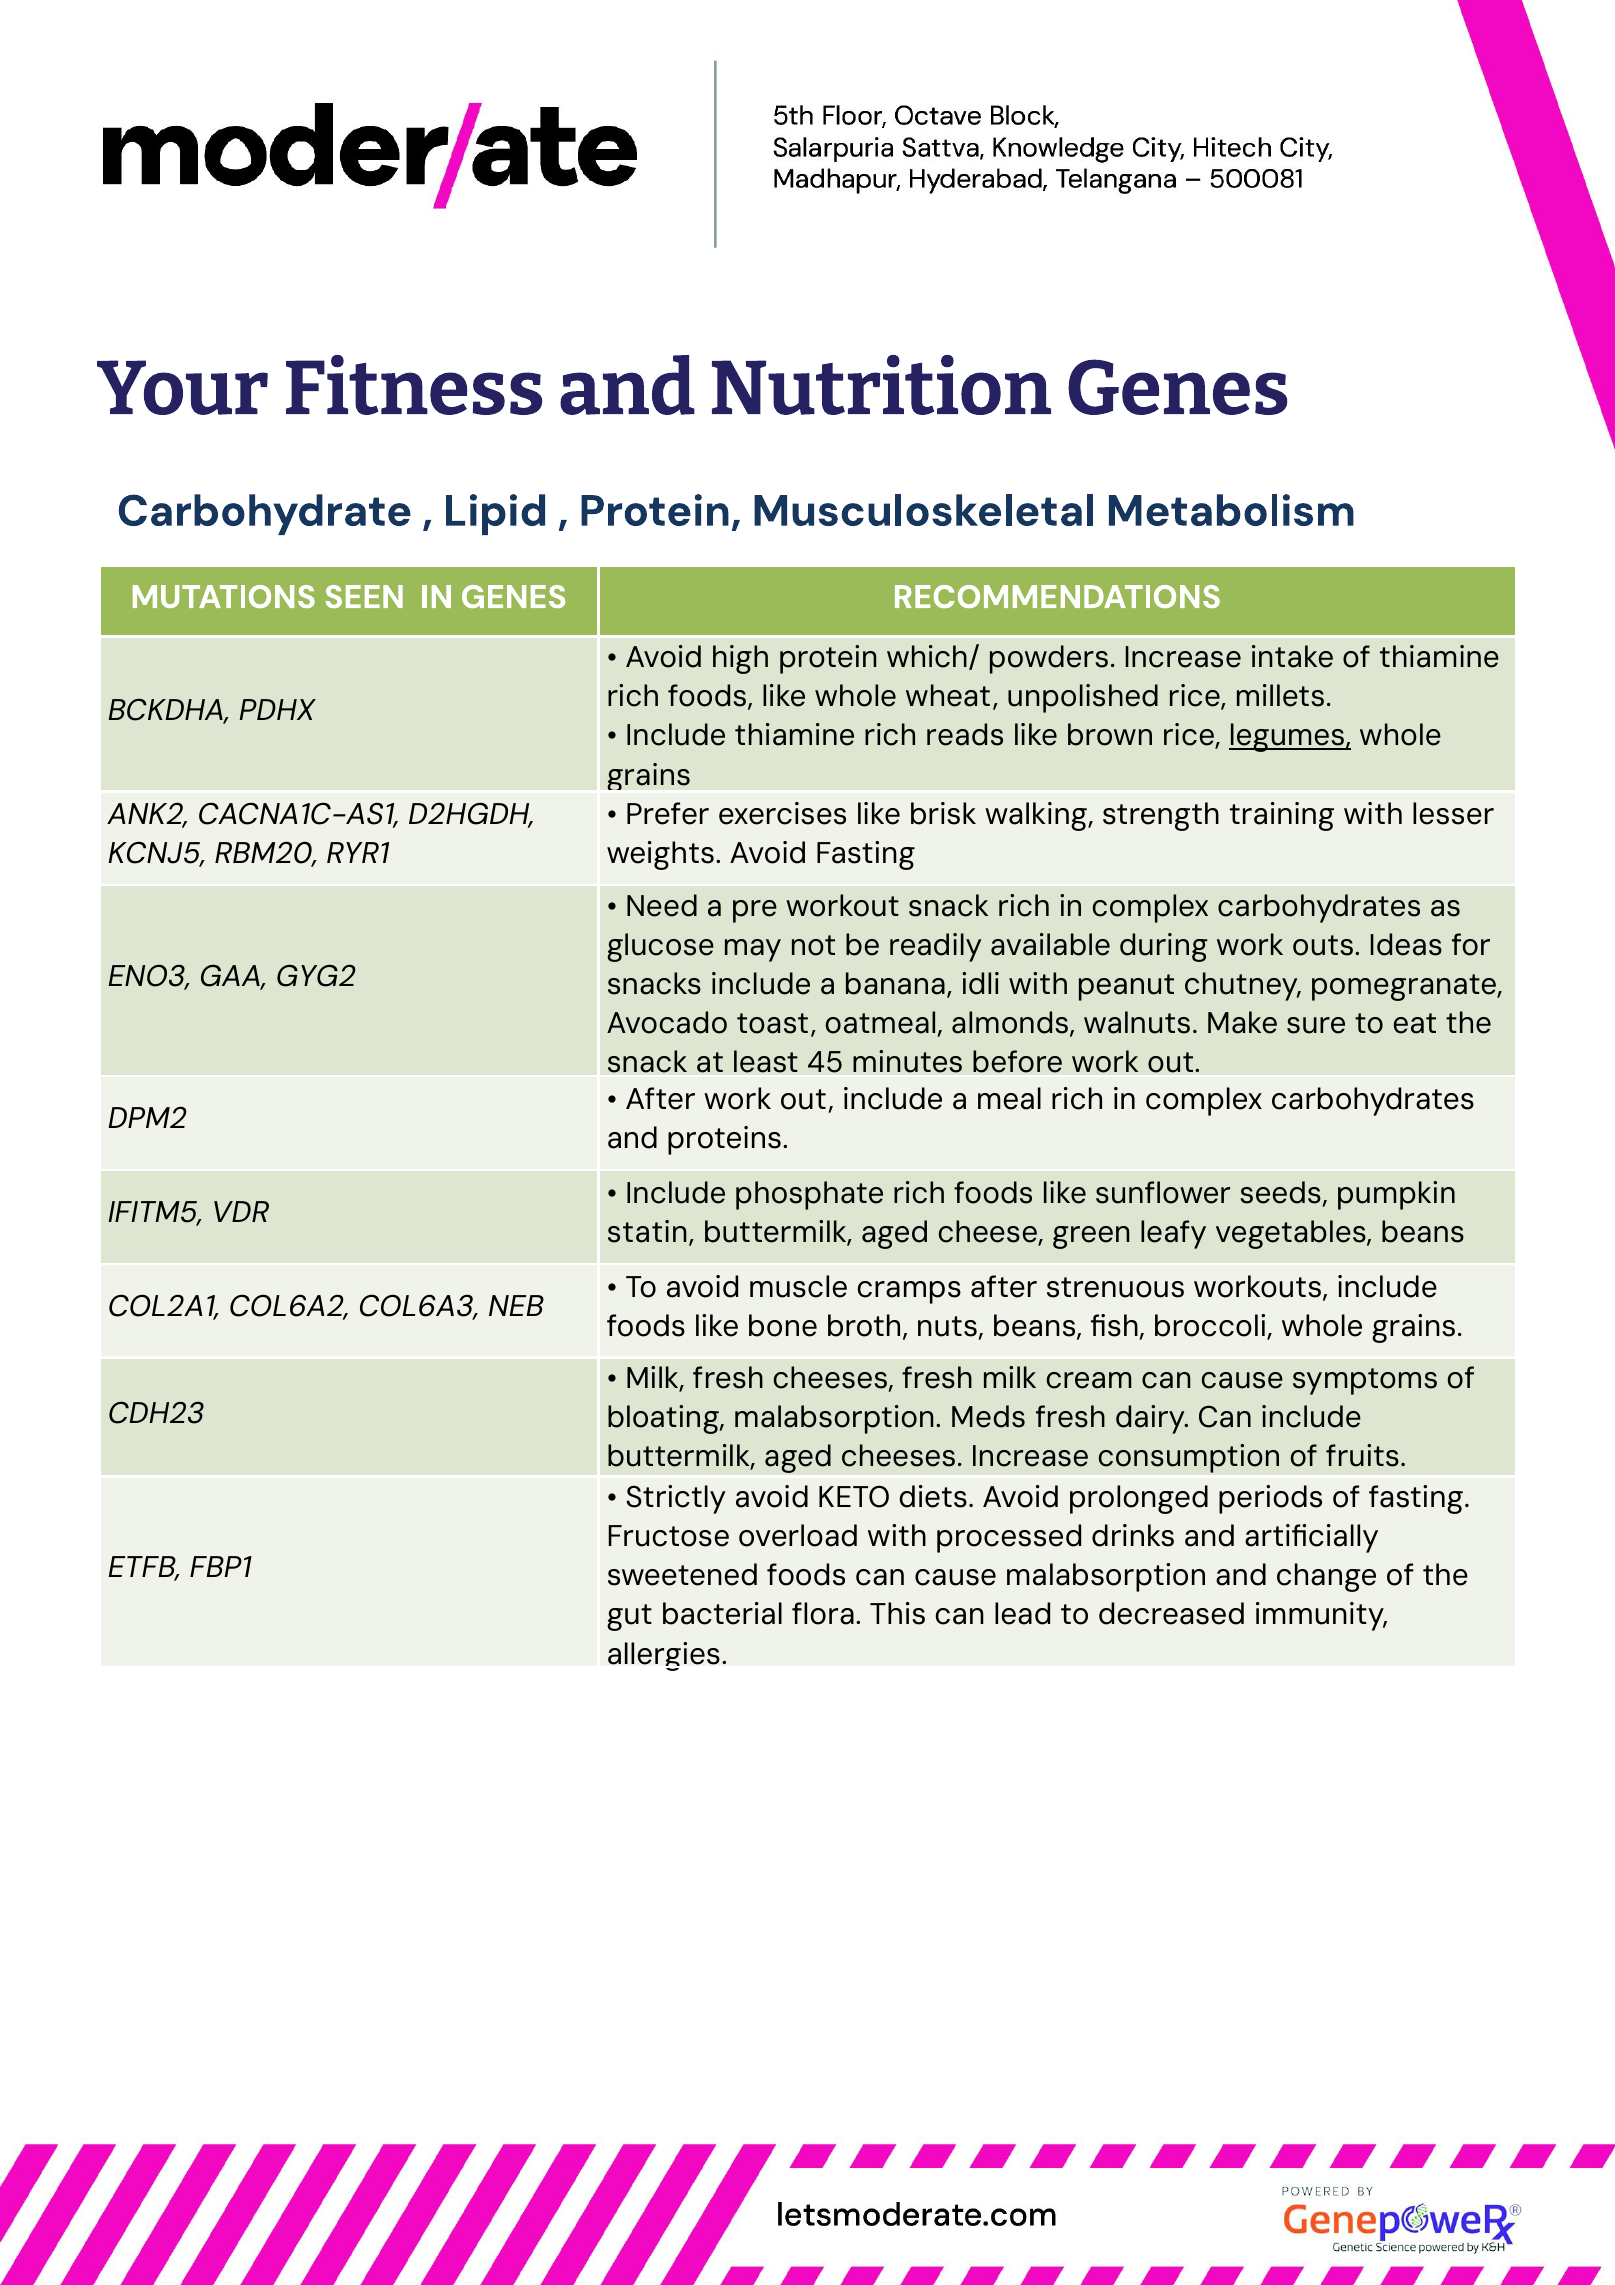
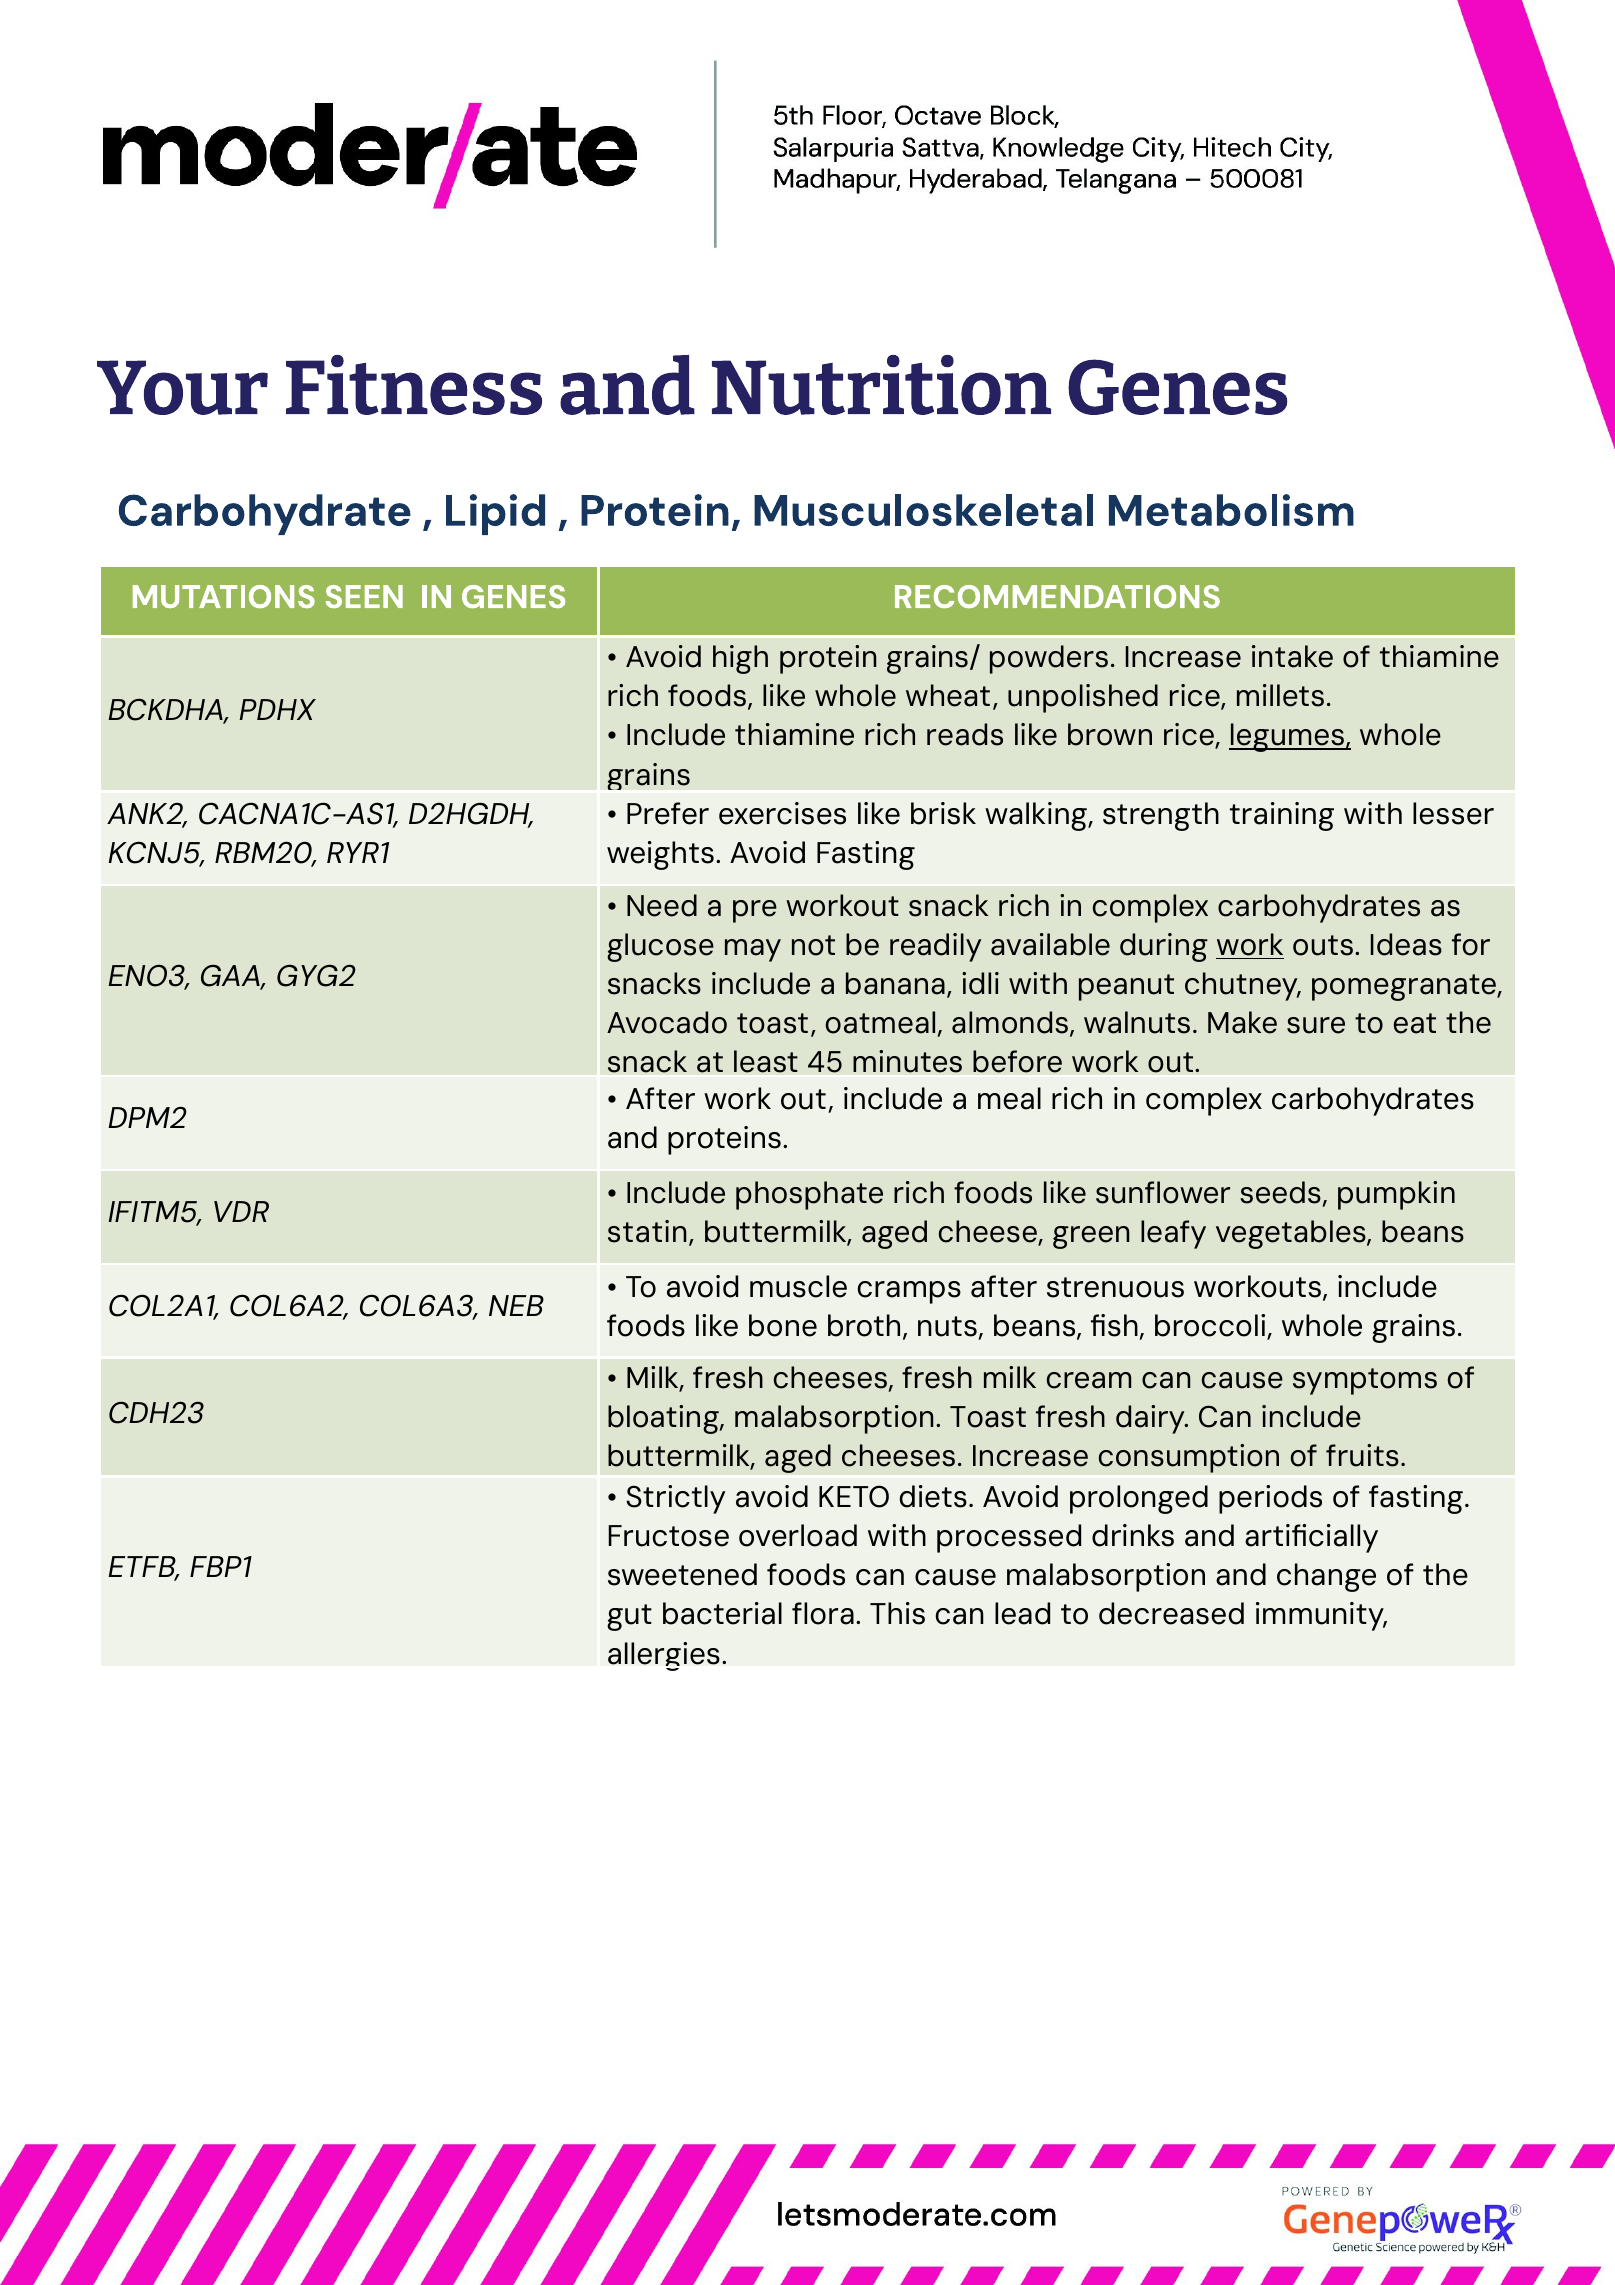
which/: which/ -> grains/ (933, 658)
work underline: none -> present (1250, 946)
malabsorption Meds: Meds -> Toast (988, 1418)
